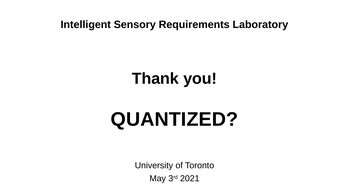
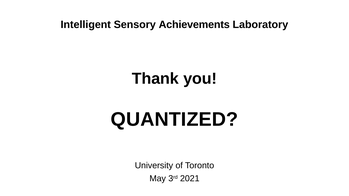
Requirements: Requirements -> Achievements (194, 25)
